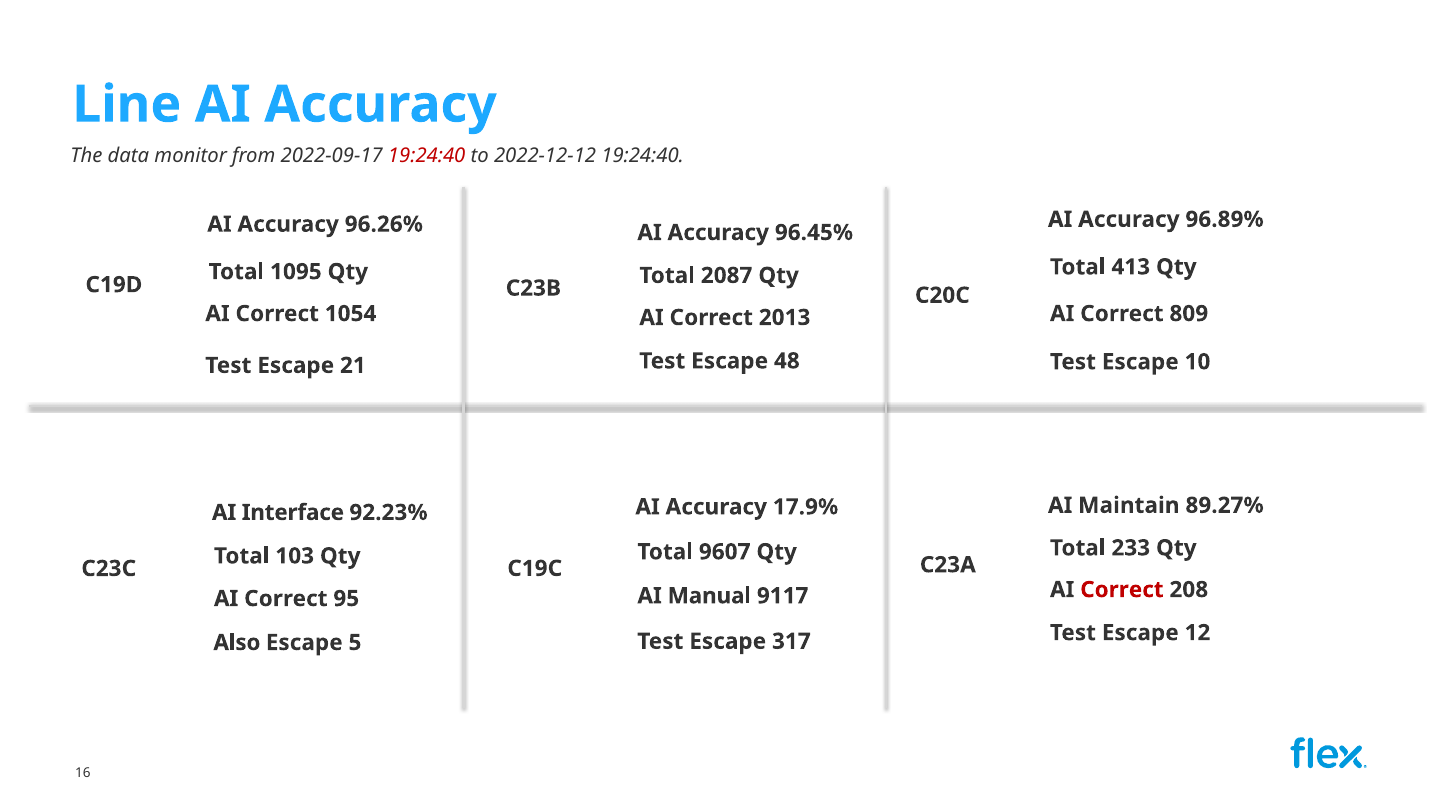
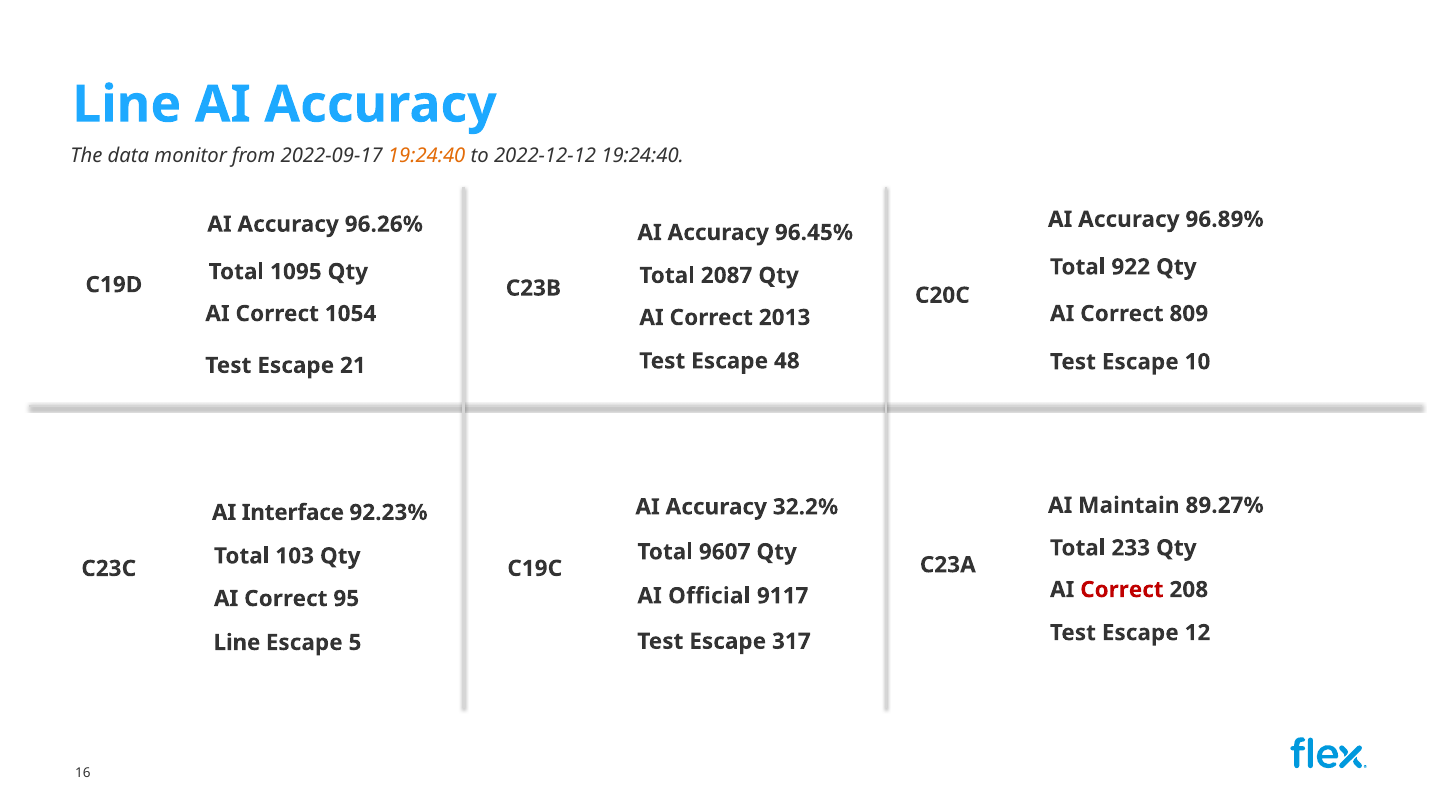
19:24:40 colour: red -> orange (427, 156)
413: 413 -> 922 (1131, 267)
17.9%: 17.9% -> 32.2% (806, 507)
Manual: Manual -> Official (709, 596)
Also: Also -> Line (237, 642)
